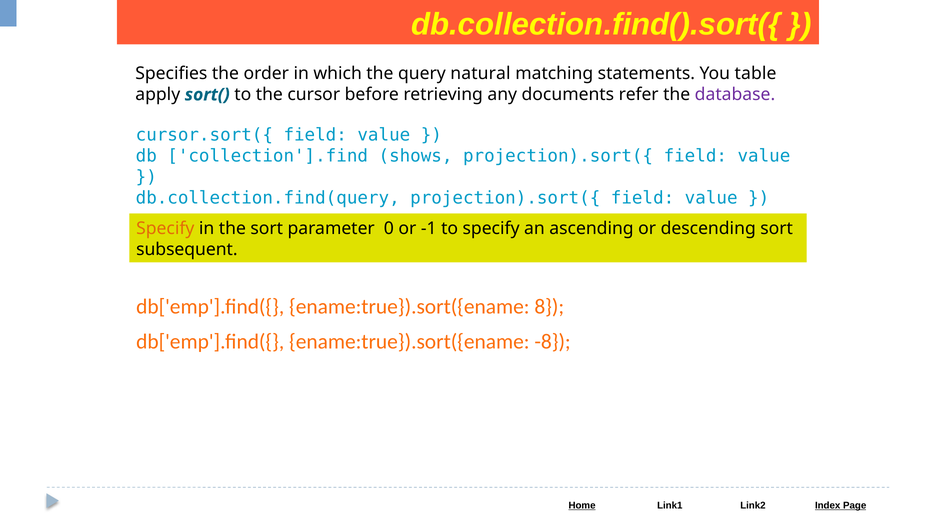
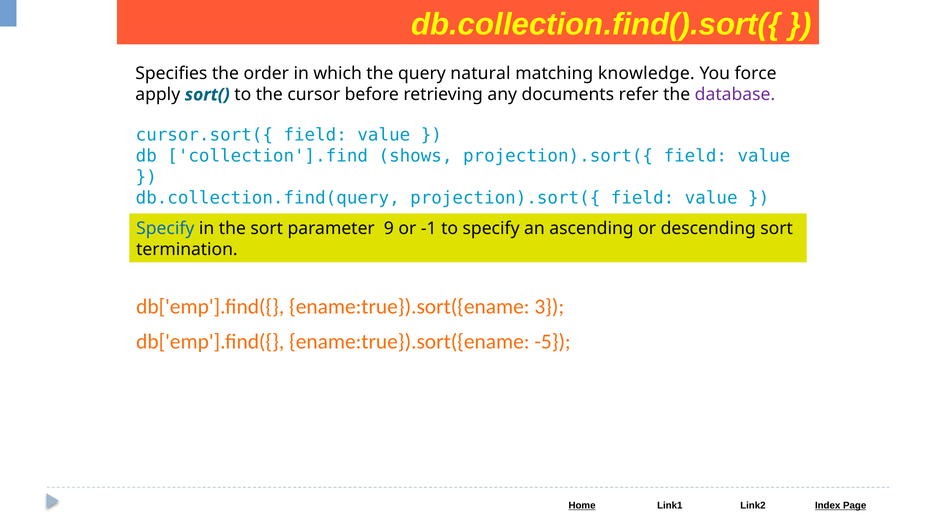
statements: statements -> knowledge (646, 74)
table: table -> force (756, 74)
Specify colour: orange -> blue (165, 229)
0: 0 -> 9 (389, 229)
subsequent: subsequent -> termination (187, 250)
8: 8 -> 3 (549, 307)
-8: -8 -> -5 (553, 342)
